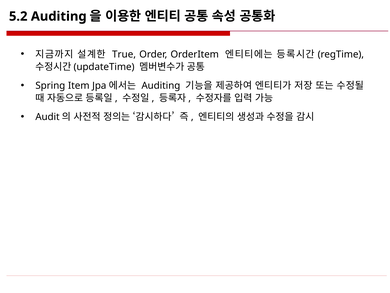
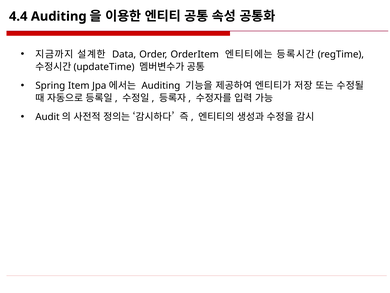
5.2: 5.2 -> 4.4 (18, 16)
True: True -> Data (124, 54)
